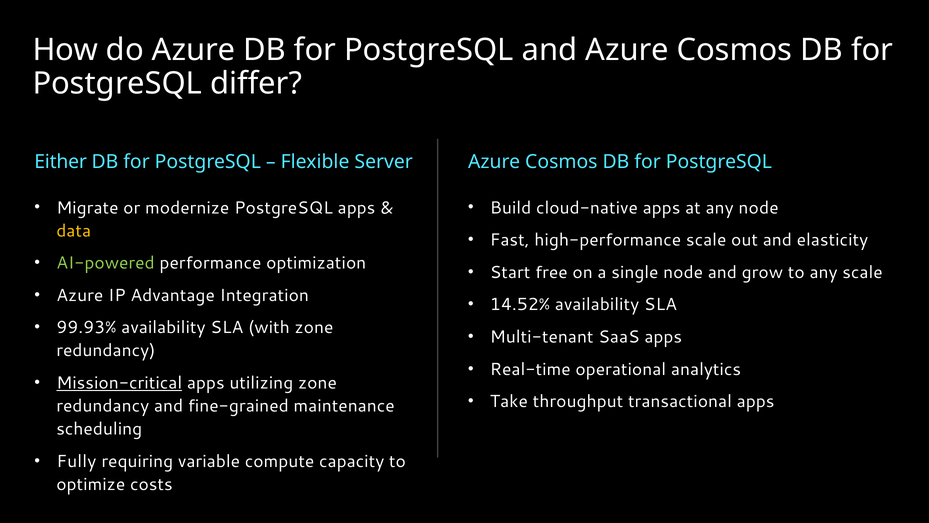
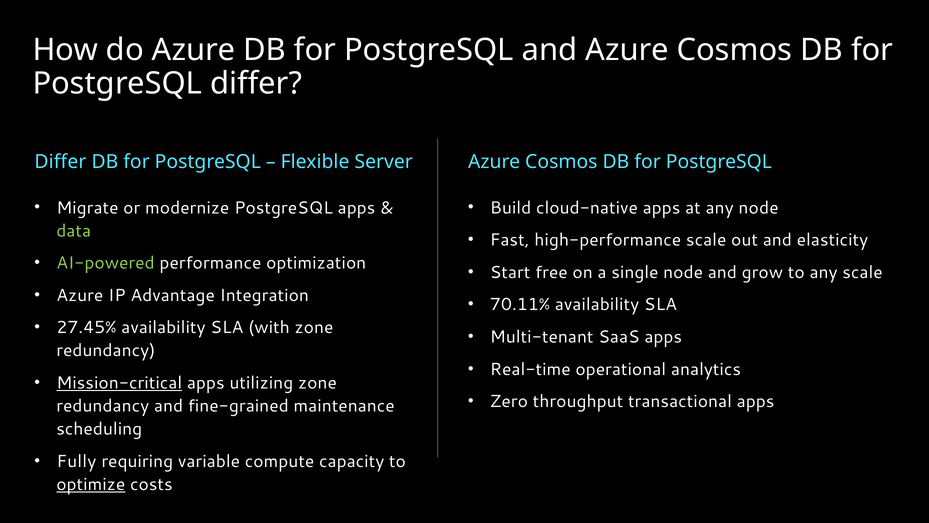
Either: Either -> Differ (60, 161)
data colour: yellow -> light green (74, 231)
14.52%: 14.52% -> 70.11% (520, 304)
99.93%: 99.93% -> 27.45% (86, 327)
Take: Take -> Zero (509, 401)
optimize underline: none -> present (91, 484)
